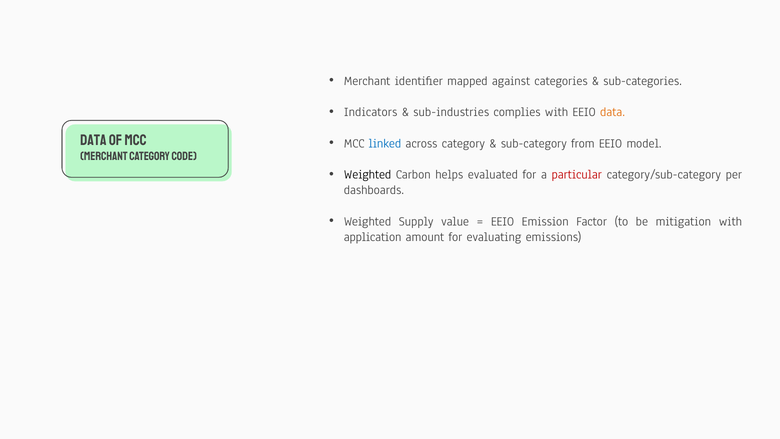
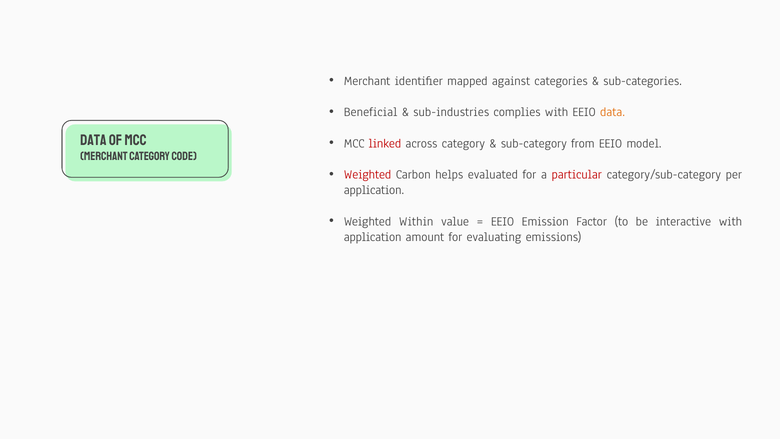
Indicators: Indicators -> Beneficial (371, 112)
linked colour: blue -> red (385, 143)
Weighted colour: black -> red (368, 174)
dashboards: dashboards -> application (374, 190)
Supply: Supply -> Within (416, 221)
mitigation: mitigation -> interactive (683, 221)
